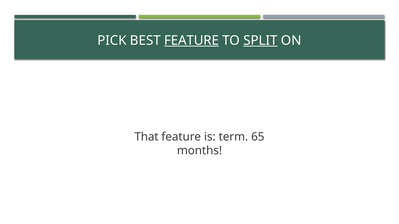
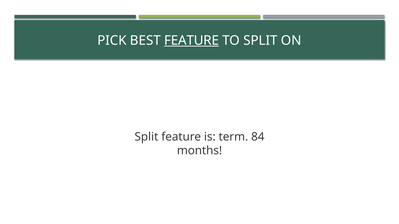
SPLIT underline: present -> none (260, 40)
That: That -> Split (146, 137)
65: 65 -> 84 (258, 137)
